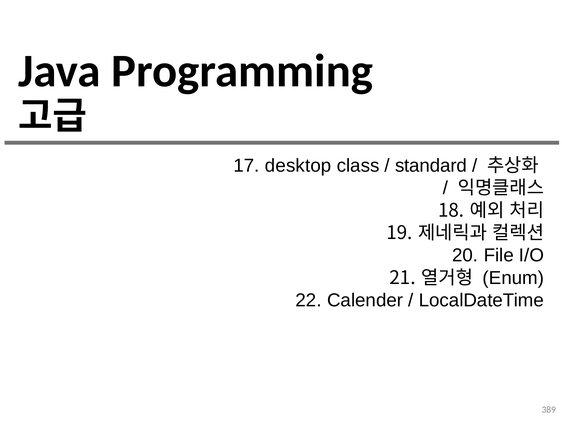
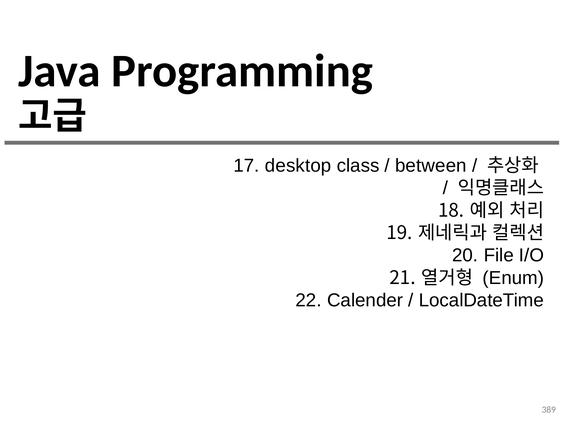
standard: standard -> between (431, 166)
